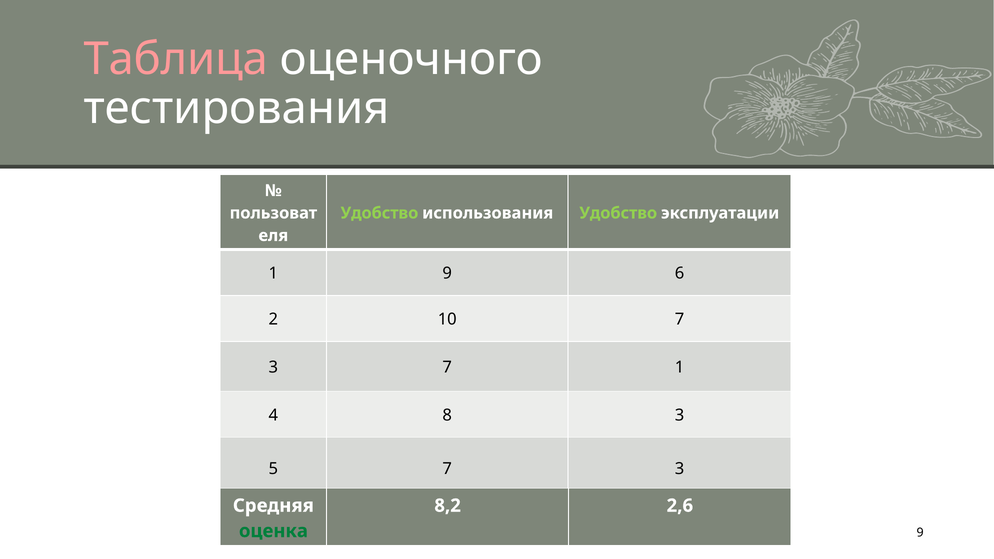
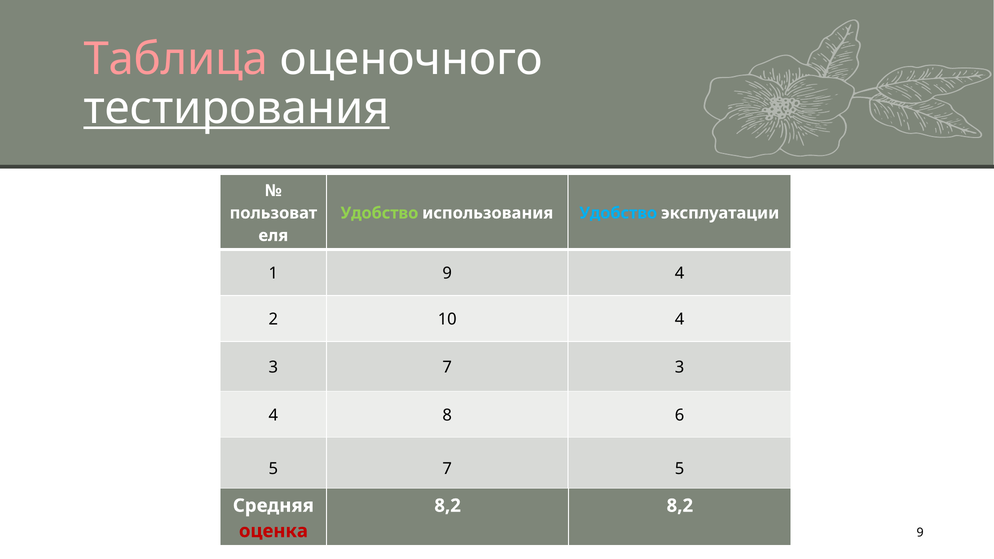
тестирования underline: none -> present (237, 108)
Удобство colour: light green -> light blue (618, 213)
9 6: 6 -> 4 (680, 274)
10 7: 7 -> 4 (680, 320)
7 1: 1 -> 3 (680, 367)
8 3: 3 -> 6 (680, 415)
5 7 3: 3 -> 5 (680, 469)
8,2 2,6: 2,6 -> 8,2 (680, 506)
оценка colour: green -> red (273, 531)
